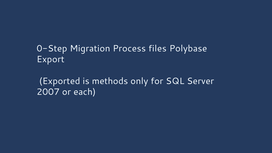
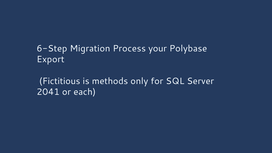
0-Step: 0-Step -> 6-Step (52, 48)
files: files -> your (158, 48)
Exported: Exported -> Fictitious (60, 81)
2007: 2007 -> 2041 (48, 92)
